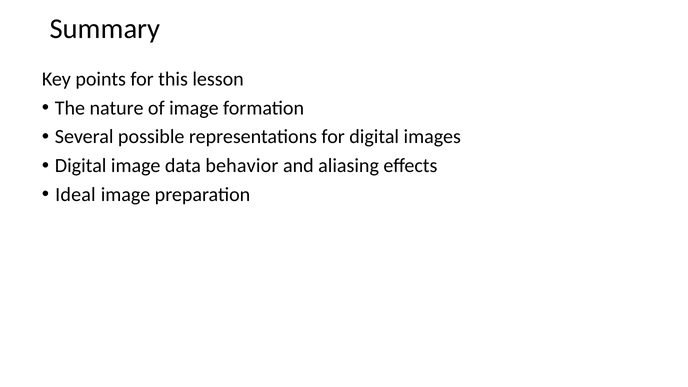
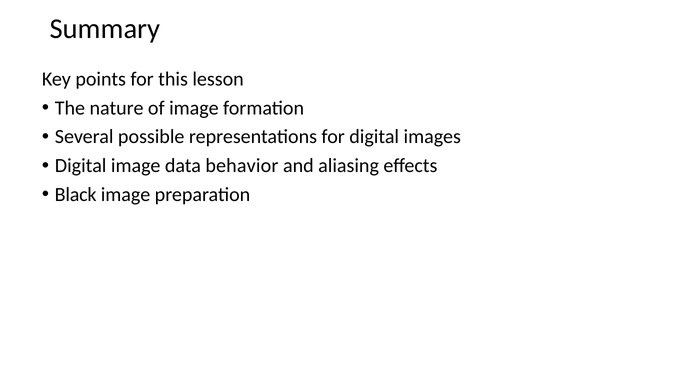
Ideal: Ideal -> Black (76, 195)
